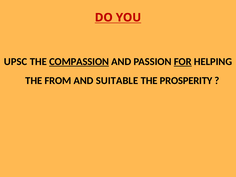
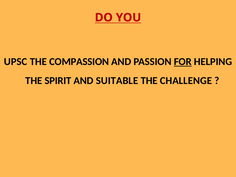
COMPASSION underline: present -> none (79, 62)
FROM: FROM -> SPIRIT (58, 81)
PROSPERITY: PROSPERITY -> CHALLENGE (186, 81)
